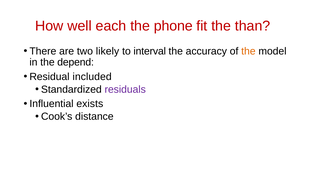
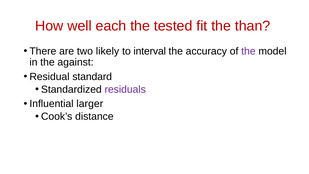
phone: phone -> tested (173, 26)
the colour: orange -> purple (248, 51)
depend: depend -> against (76, 62)
included: included -> standard (92, 77)
exists: exists -> larger (90, 104)
